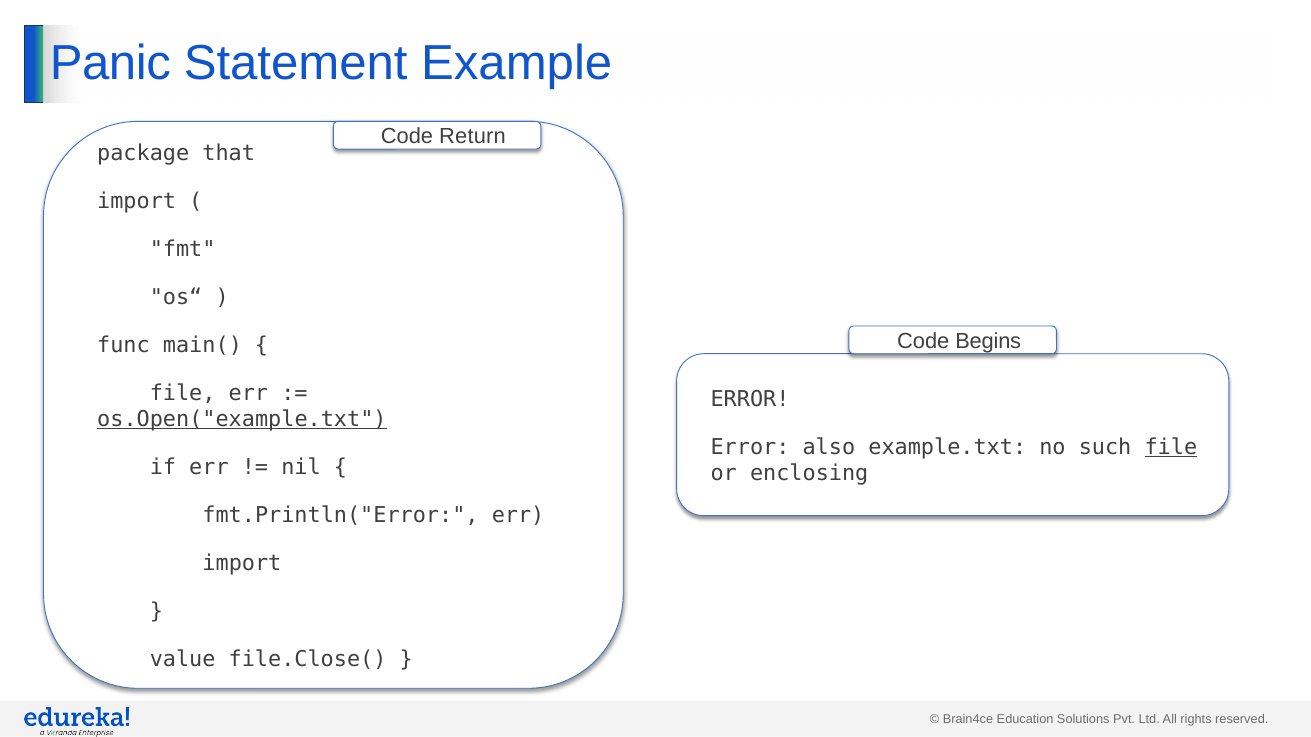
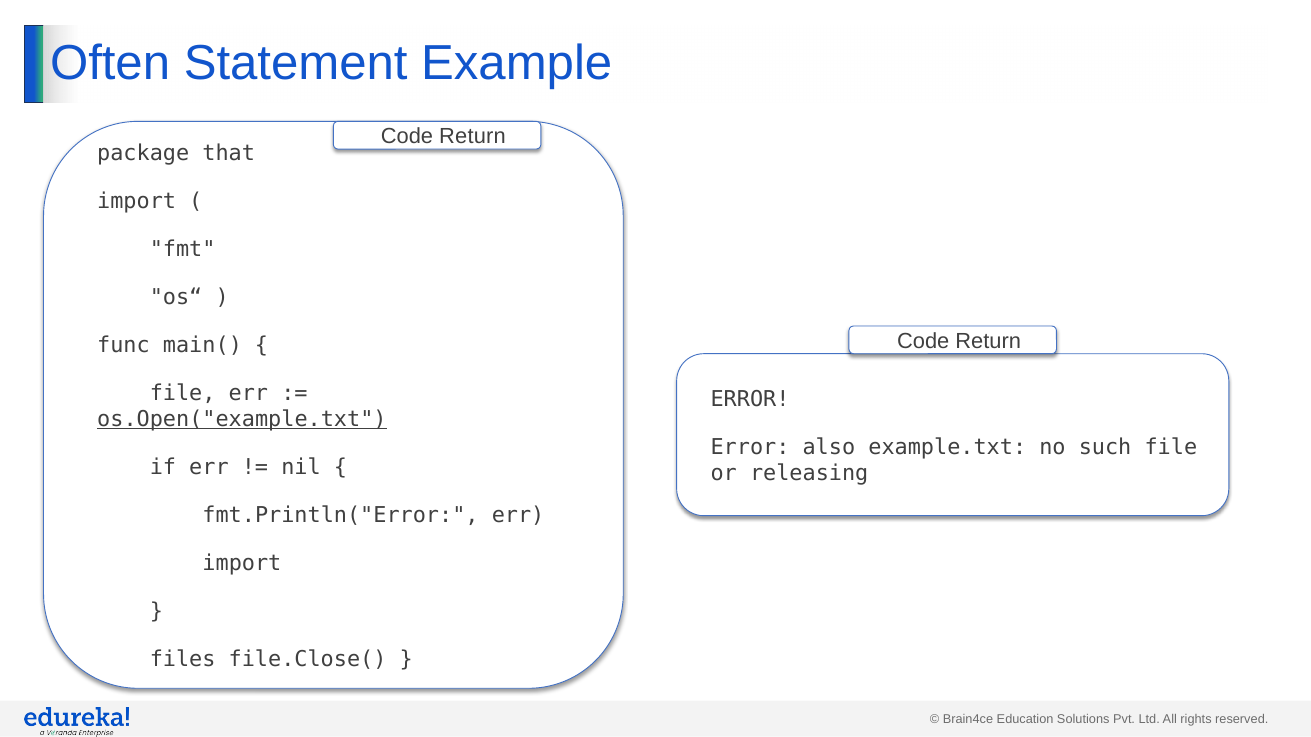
Panic: Panic -> Often (110, 64)
Begins: Begins -> Return (988, 342)
file underline: present -> none (1171, 447)
enclosing: enclosing -> releasing (809, 474)
value: value -> files (183, 660)
